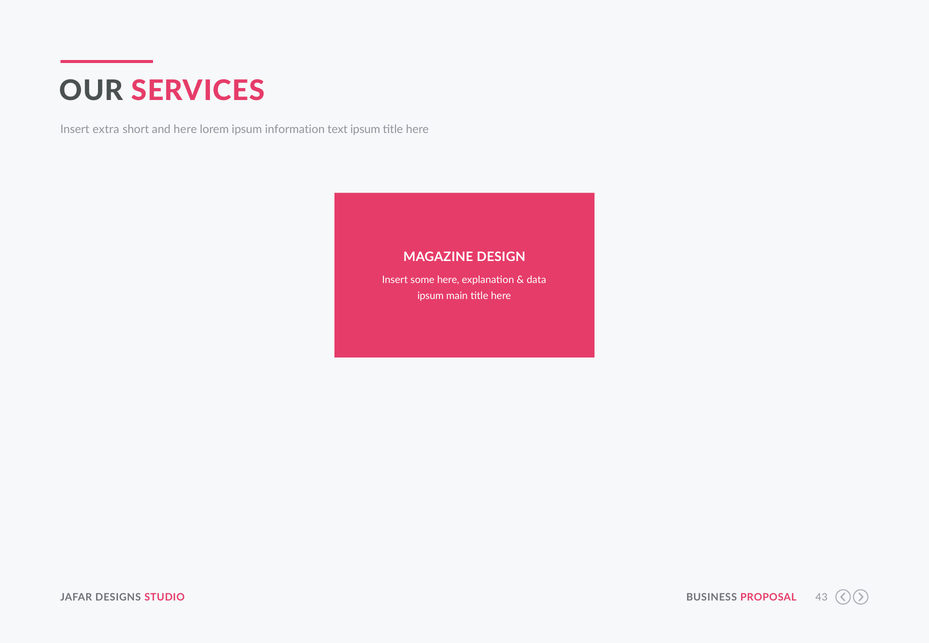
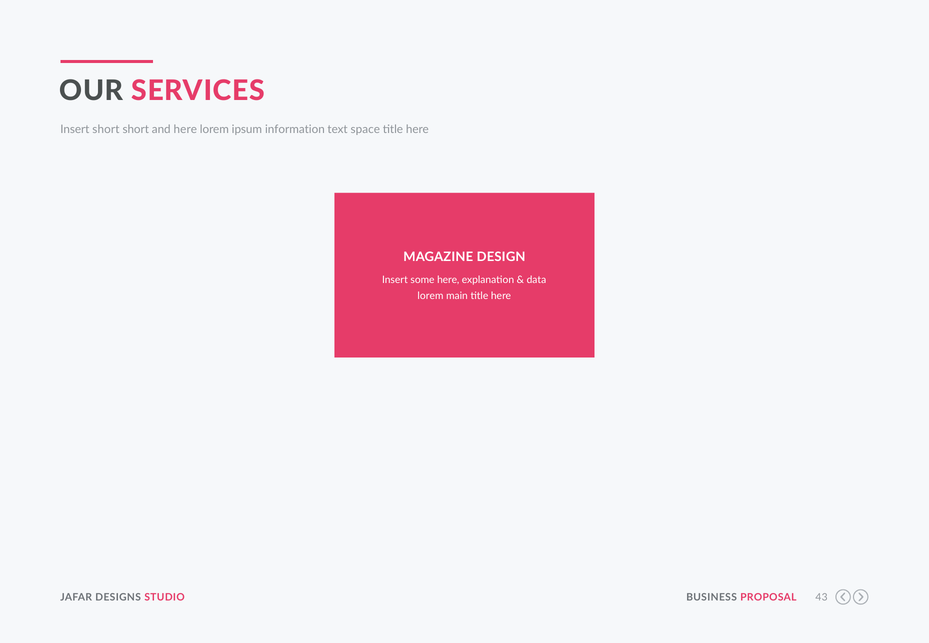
Insert extra: extra -> short (106, 129)
text ipsum: ipsum -> space (365, 129)
ipsum: ipsum -> lorem (430, 296)
